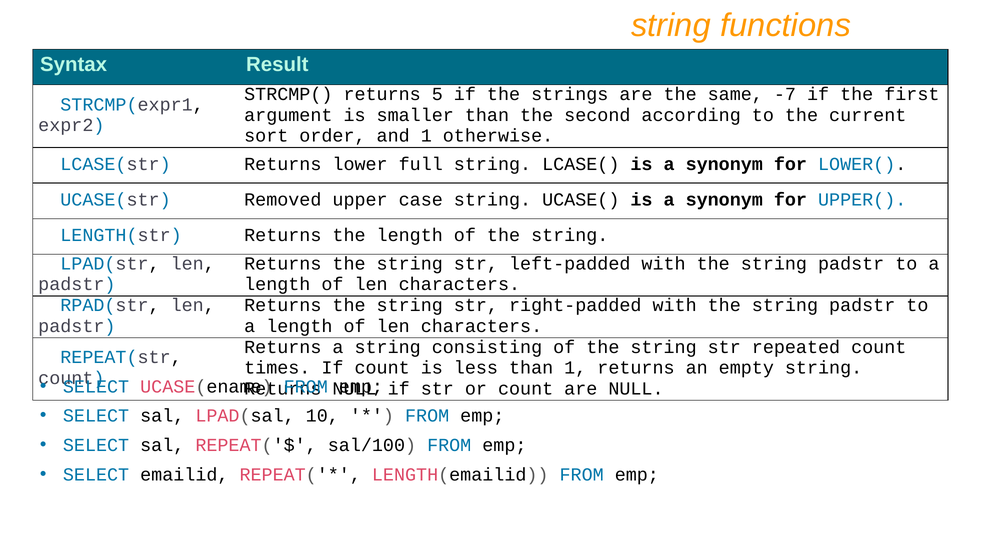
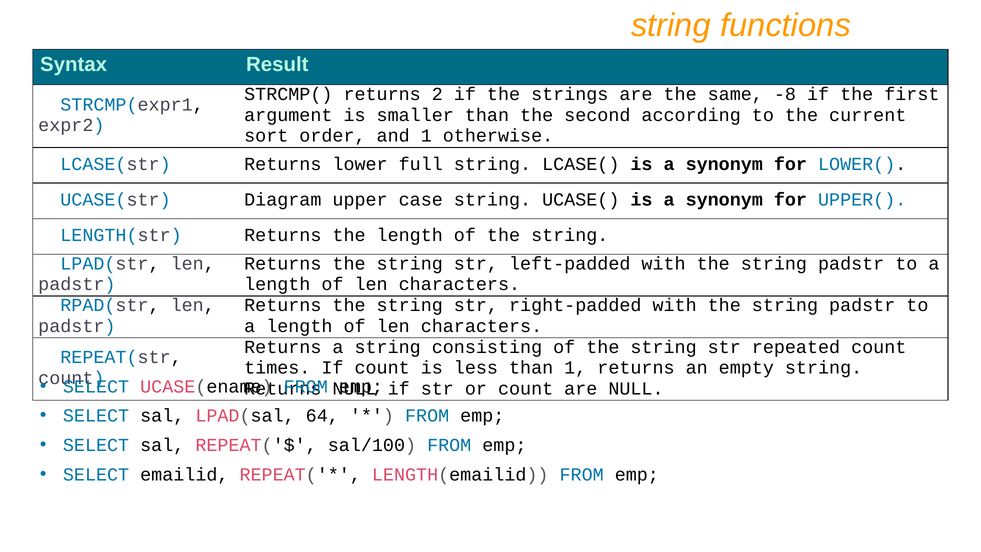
5: 5 -> 2 (437, 94)
-7: -7 -> -8 (785, 94)
Removed: Removed -> Diagram (283, 200)
10: 10 -> 64 (322, 416)
